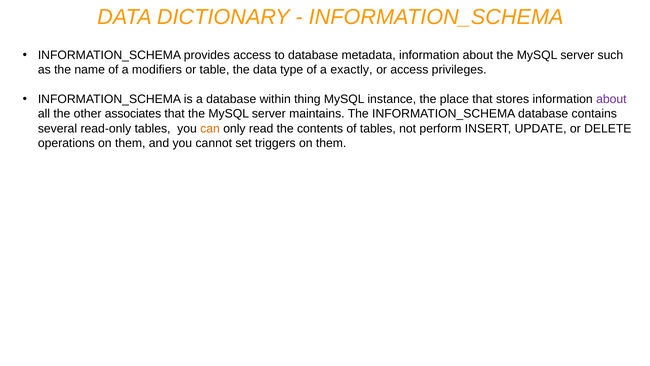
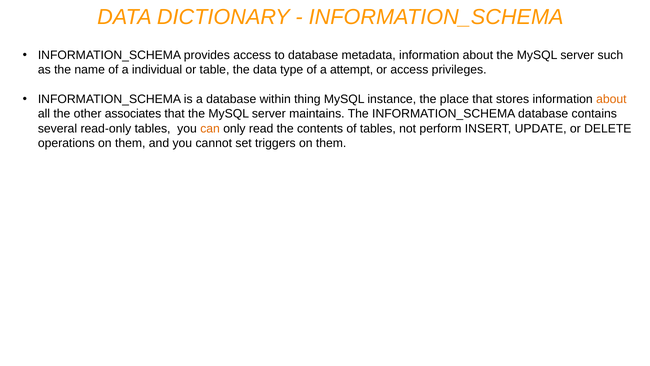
modifiers: modifiers -> individual (157, 70)
exactly: exactly -> attempt (352, 70)
about colour: purple -> orange (611, 99)
